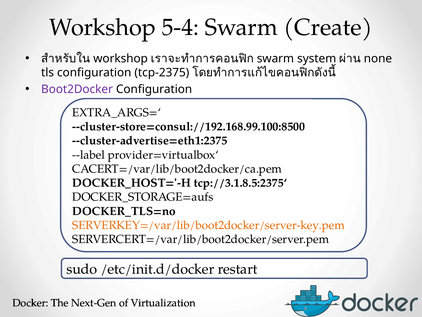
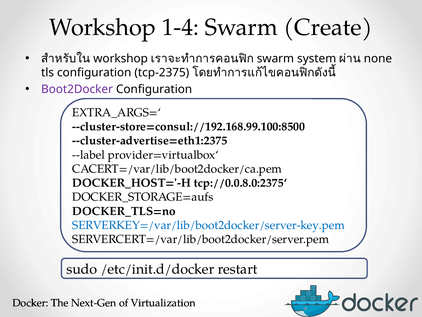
5-4: 5-4 -> 1-4 (180, 27)
tcp://3.1.8.5:2375‘: tcp://3.1.8.5:2375‘ -> tcp://0.0.8.0:2375‘ (240, 183)
SERVERKEY=/var/lib/boot2docker/server-key.pem colour: orange -> blue (209, 225)
